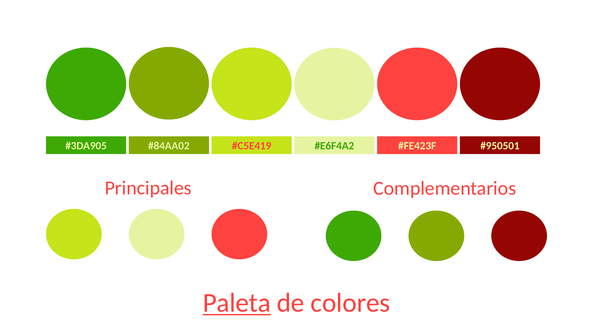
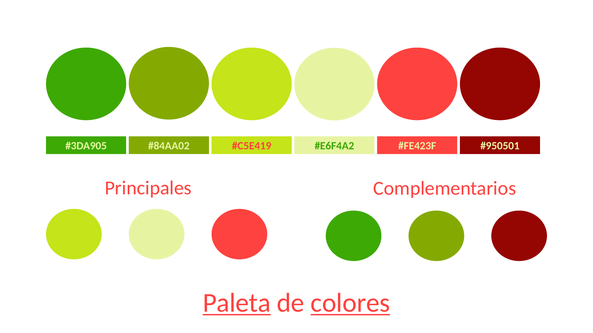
colores underline: none -> present (350, 304)
